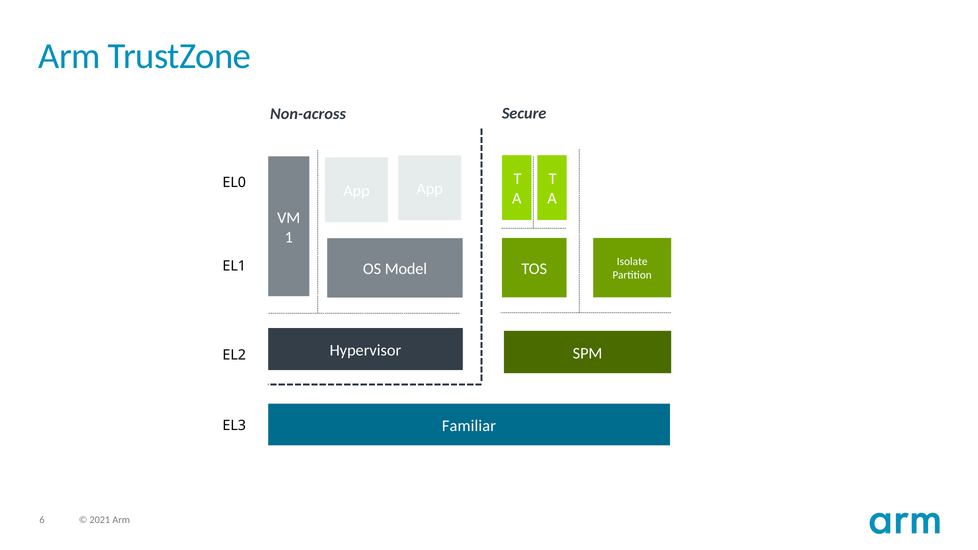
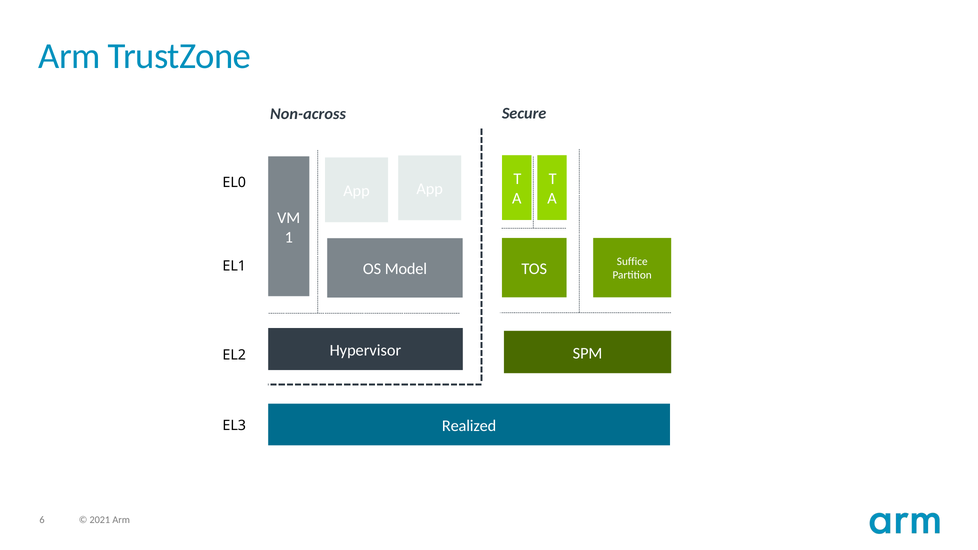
Isolate: Isolate -> Suffice (632, 262)
Familiar: Familiar -> Realized (469, 426)
